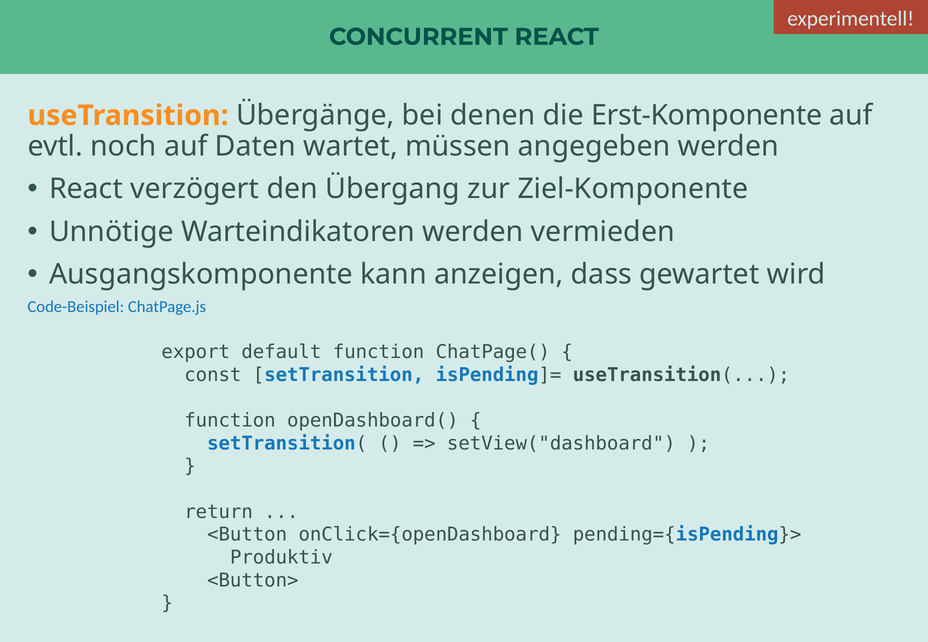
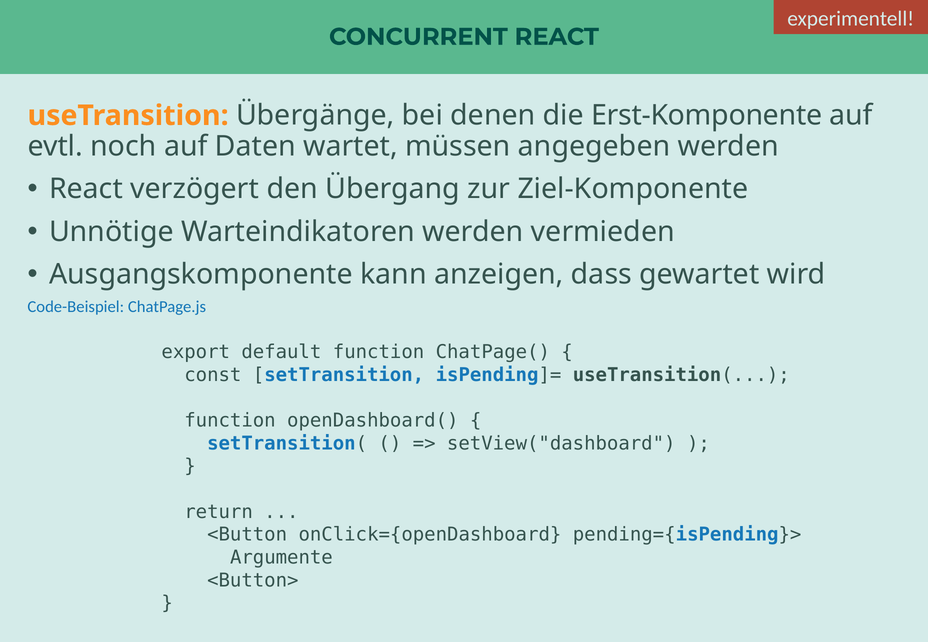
Produktiv: Produktiv -> Argumente (281, 558)
